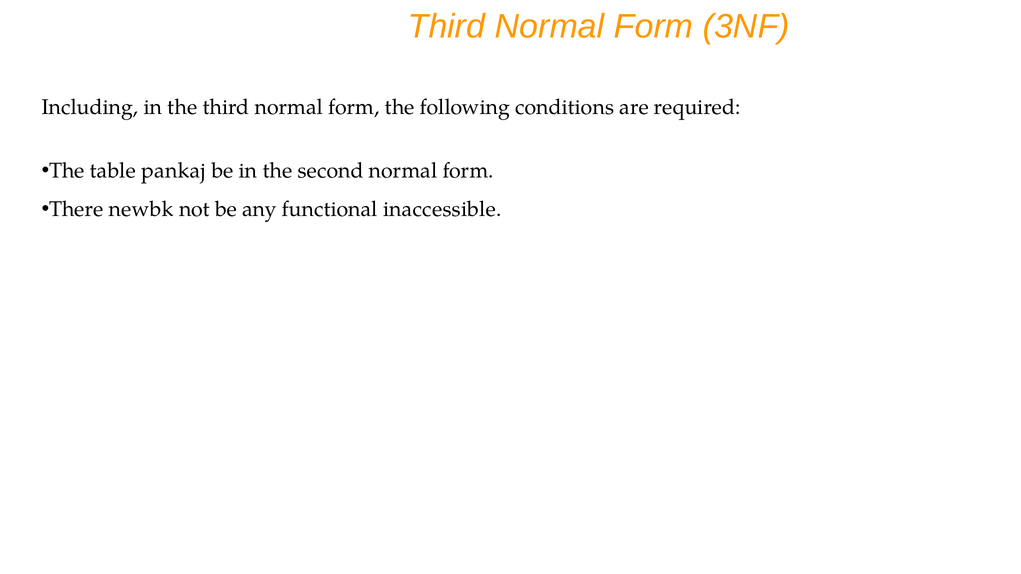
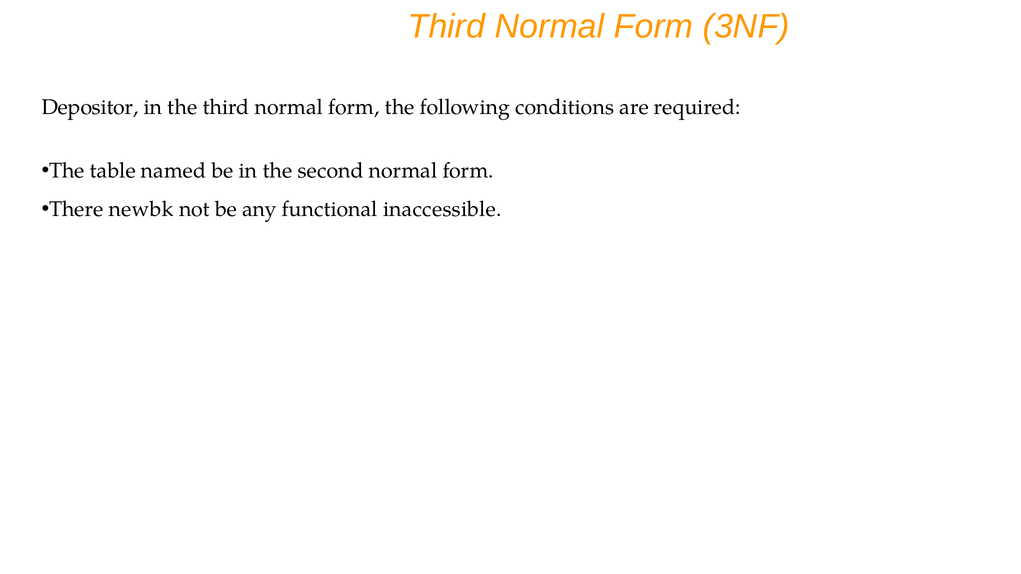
Including: Including -> Depositor (90, 107)
pankaj: pankaj -> named (174, 171)
